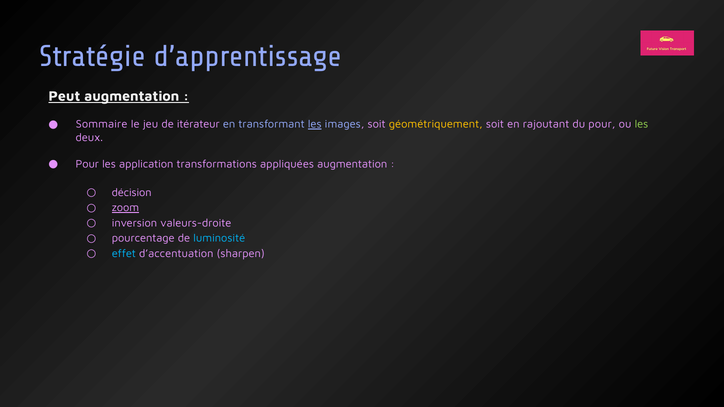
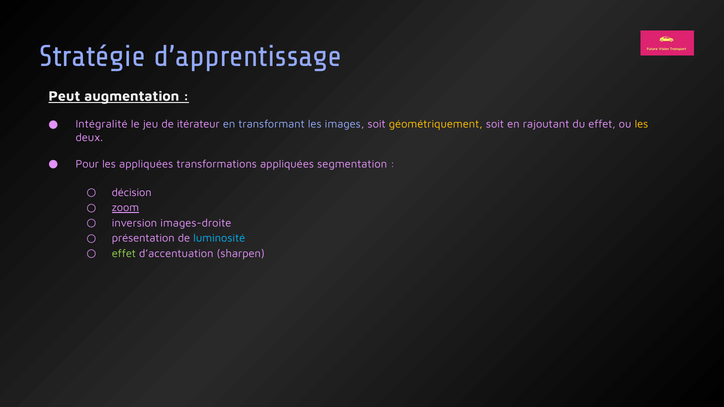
Sommaire: Sommaire -> Intégralité (102, 124)
les underline: present -> none (315, 124)
du pour: pour -> effet (602, 124)
les colour: light green -> yellow (641, 124)
les application: application -> appliquées (146, 164)
appliquées augmentation: augmentation -> segmentation (352, 164)
valeurs-droite: valeurs-droite -> images-droite (196, 223)
pourcentage: pourcentage -> présentation (143, 238)
effet colour: light blue -> light green (124, 254)
